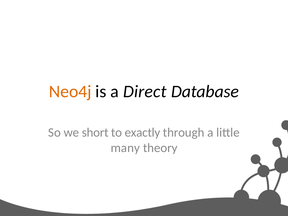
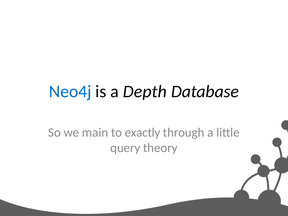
Neo4j colour: orange -> blue (70, 91)
Direct: Direct -> Depth (145, 91)
short: short -> main (95, 132)
many: many -> query (125, 148)
